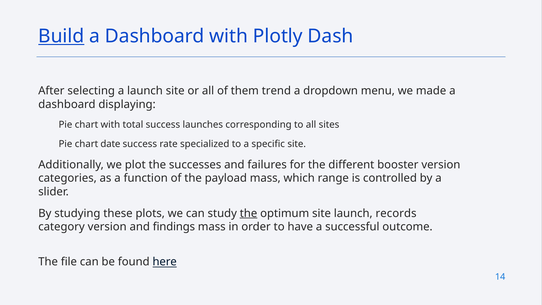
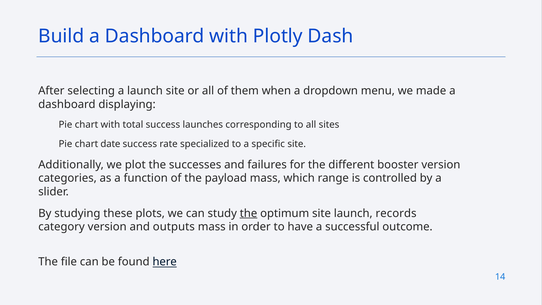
Build underline: present -> none (61, 36)
trend: trend -> when (276, 91)
findings: findings -> outputs (174, 227)
